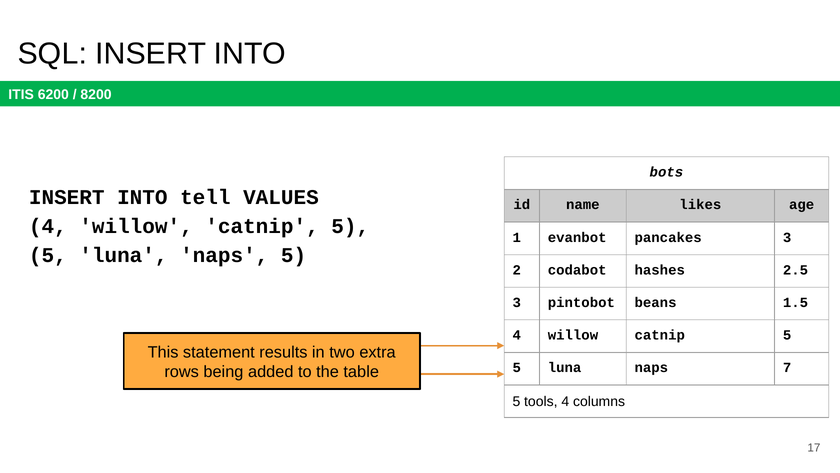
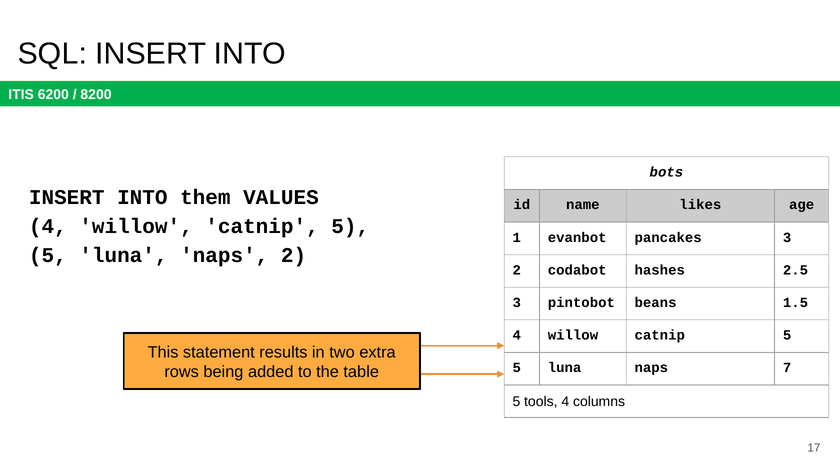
tell: tell -> them (205, 197)
naps 5: 5 -> 2 (294, 255)
